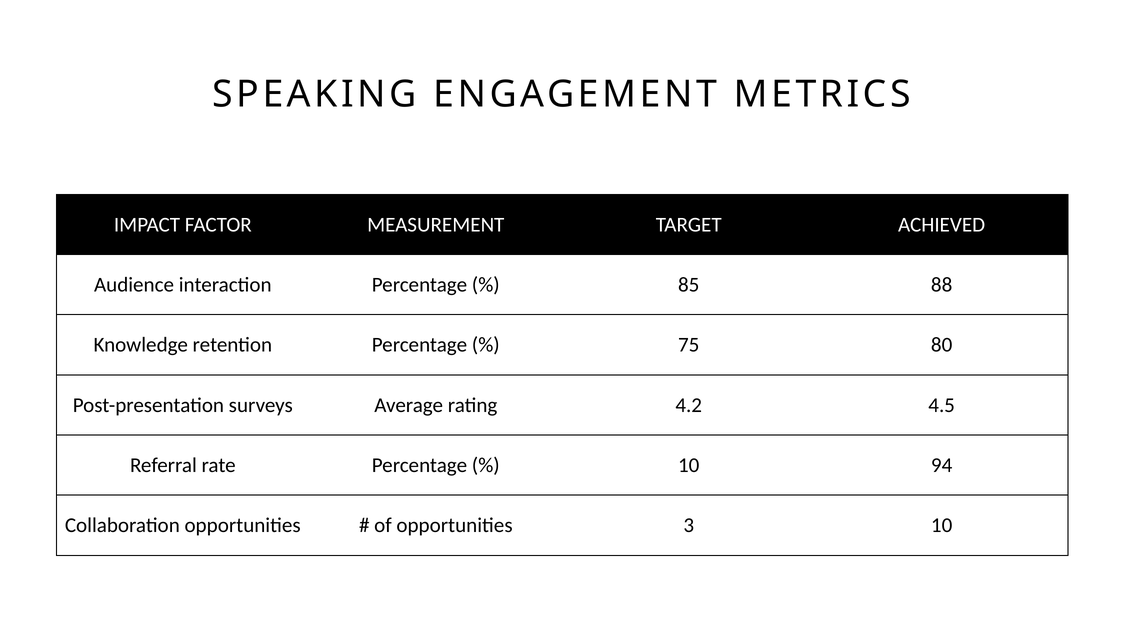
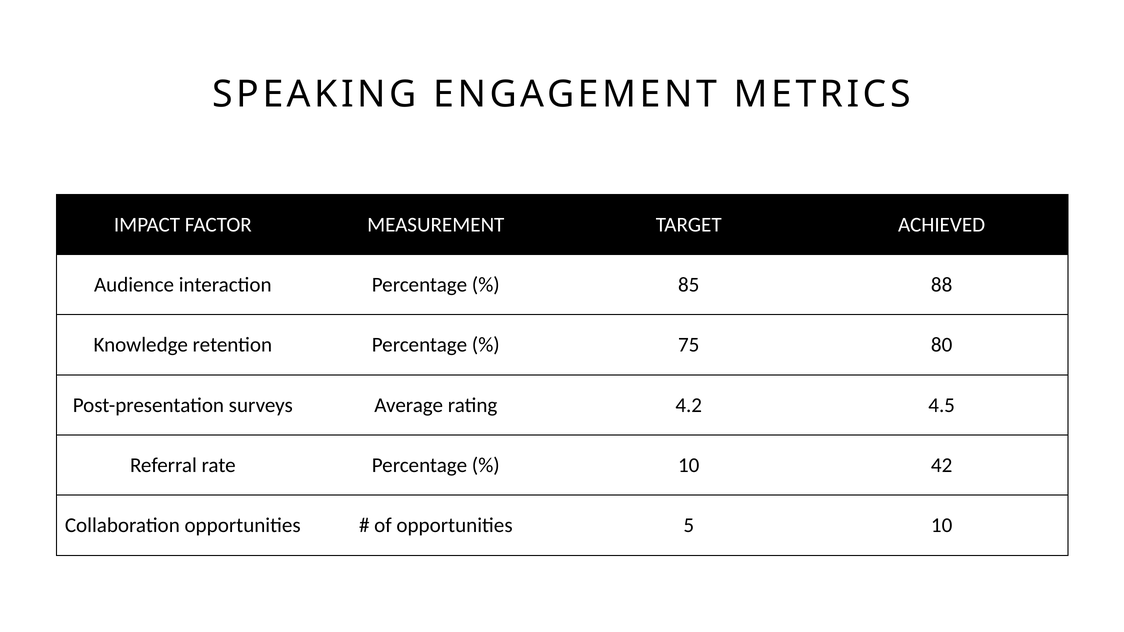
94: 94 -> 42 (942, 466)
3: 3 -> 5 (689, 526)
